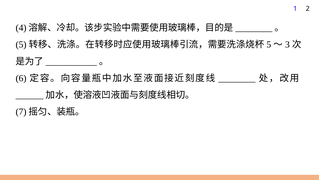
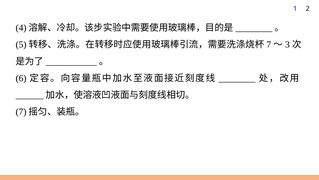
5: 5 -> 7 (269, 45)
